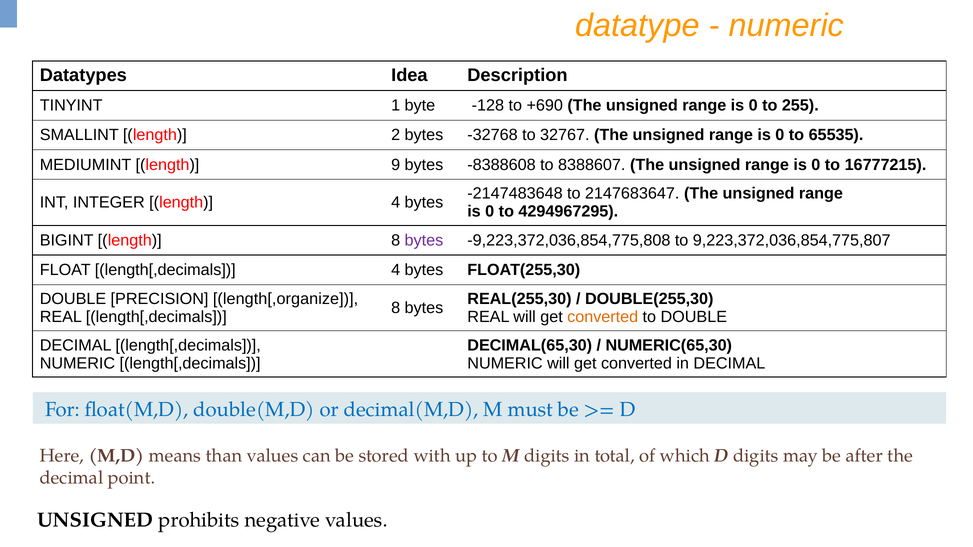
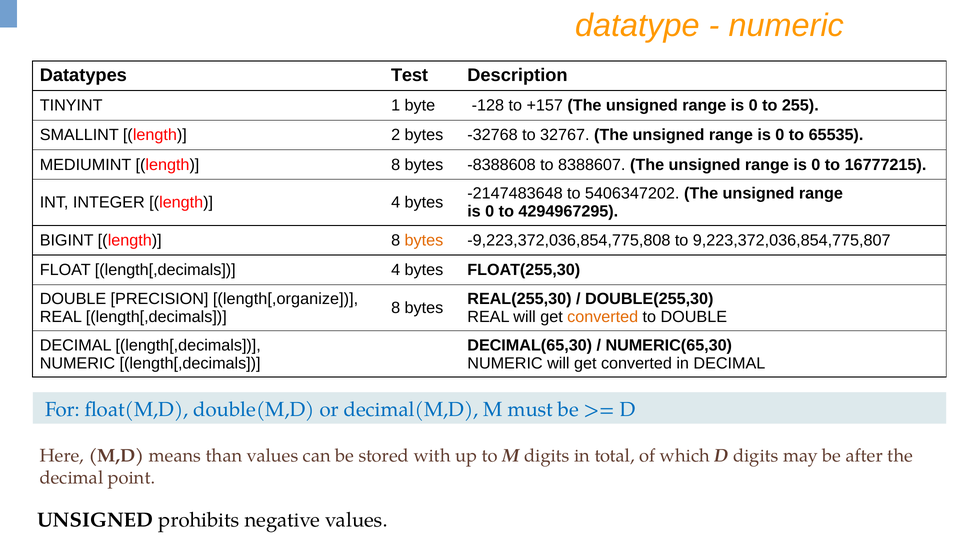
Idea: Idea -> Test (410, 75)
+690: +690 -> +157 (545, 106)
MEDIUMINT length 9: 9 -> 8 (396, 165)
2147683647: 2147683647 -> 5406347202 (632, 194)
bytes colour: purple -> orange (424, 241)
